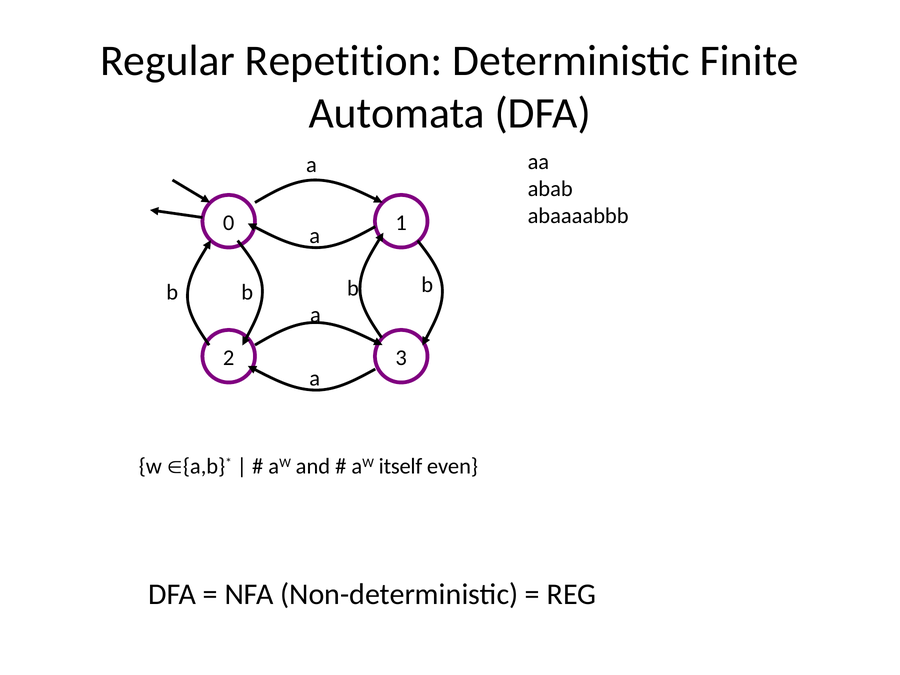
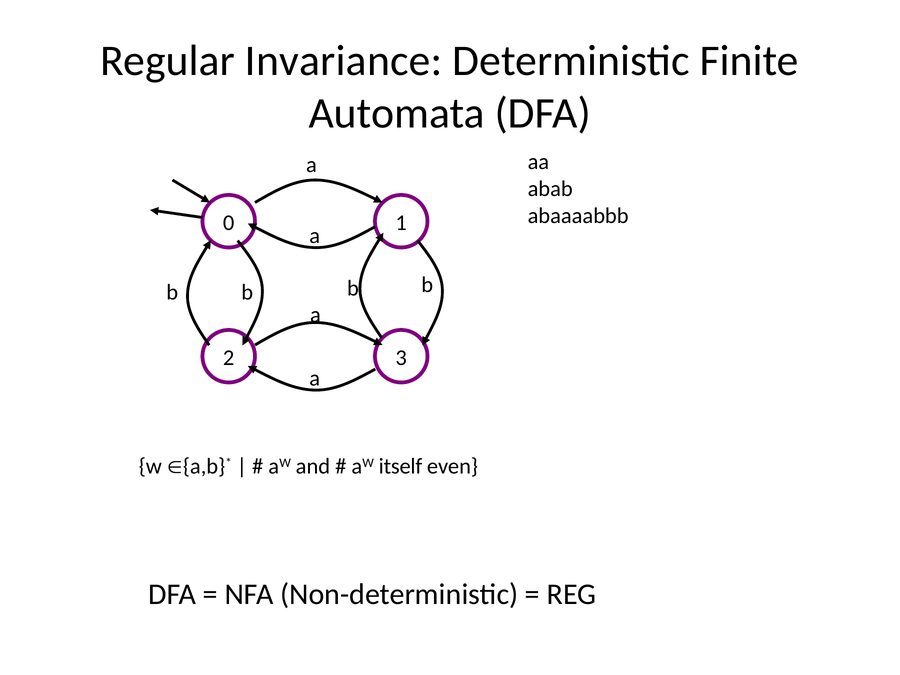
Repetition: Repetition -> Invariance (344, 61)
